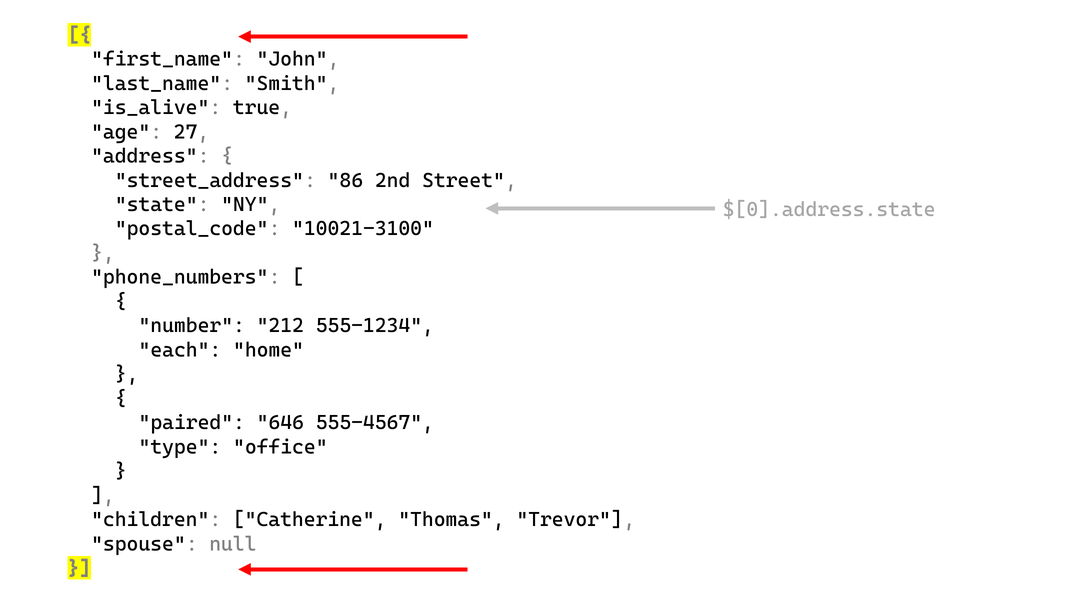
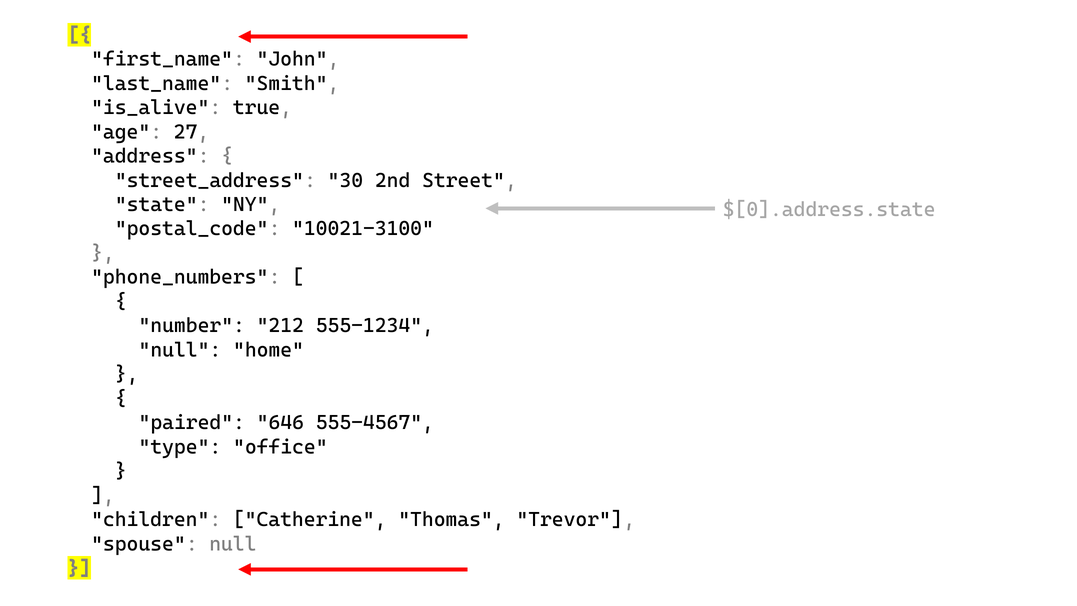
86: 86 -> 30 (345, 180)
each: each -> null (180, 350)
